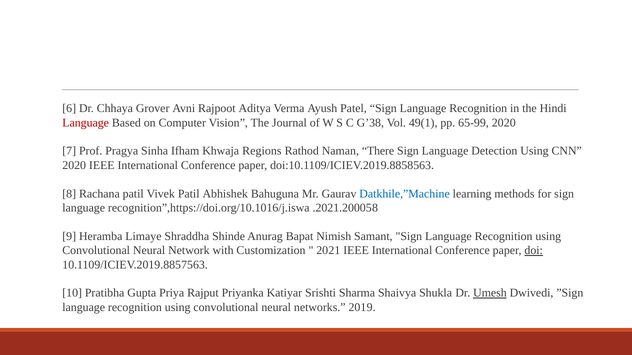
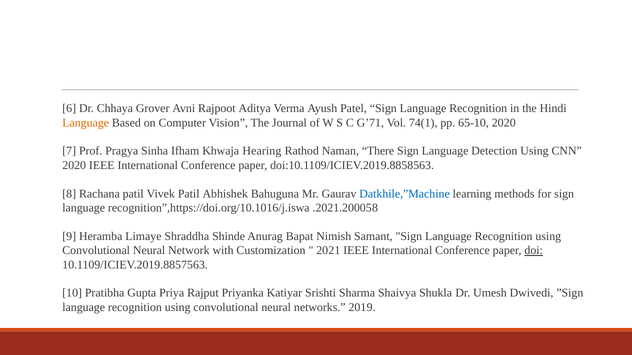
Language colour: red -> orange (86, 123)
G’38: G’38 -> G’71 (370, 123)
49(1: 49(1 -> 74(1 (423, 123)
65-99: 65-99 -> 65-10 (474, 123)
Regions: Regions -> Hearing (262, 151)
Umesh underline: present -> none (490, 293)
